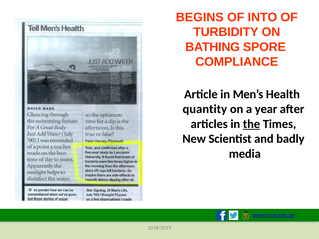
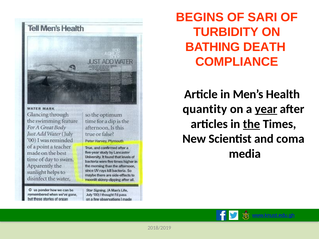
INTO: INTO -> SARI (262, 17)
SPORE: SPORE -> DEATH (264, 47)
year underline: none -> present (266, 109)
badly: badly -> coma (290, 139)
